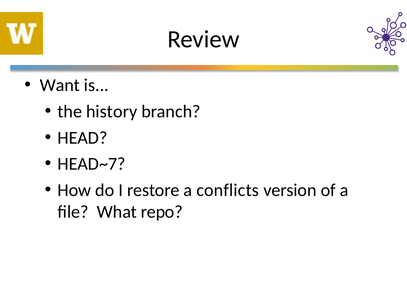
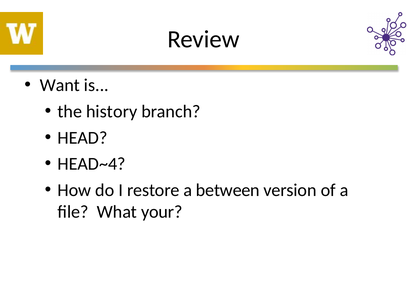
HEAD~7: HEAD~7 -> HEAD~4 (92, 164)
conflicts: conflicts -> between (228, 190)
repo: repo -> your (162, 212)
